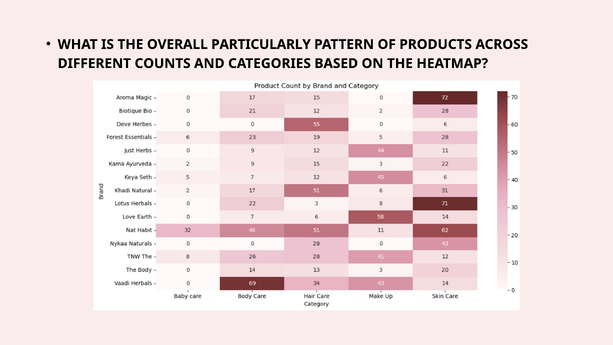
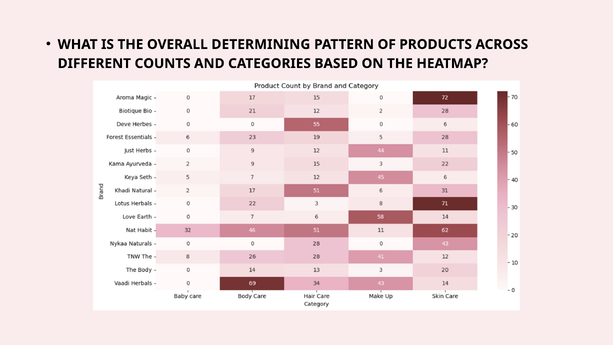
PARTICULARLY: PARTICULARLY -> DETERMINING (261, 44)
